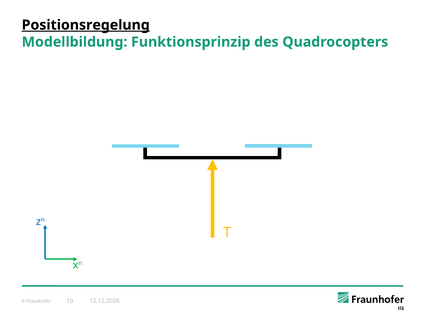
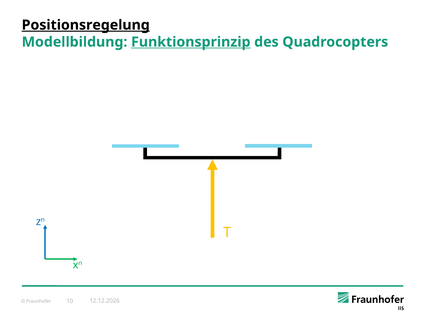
Funktionsprinzip underline: none -> present (191, 42)
